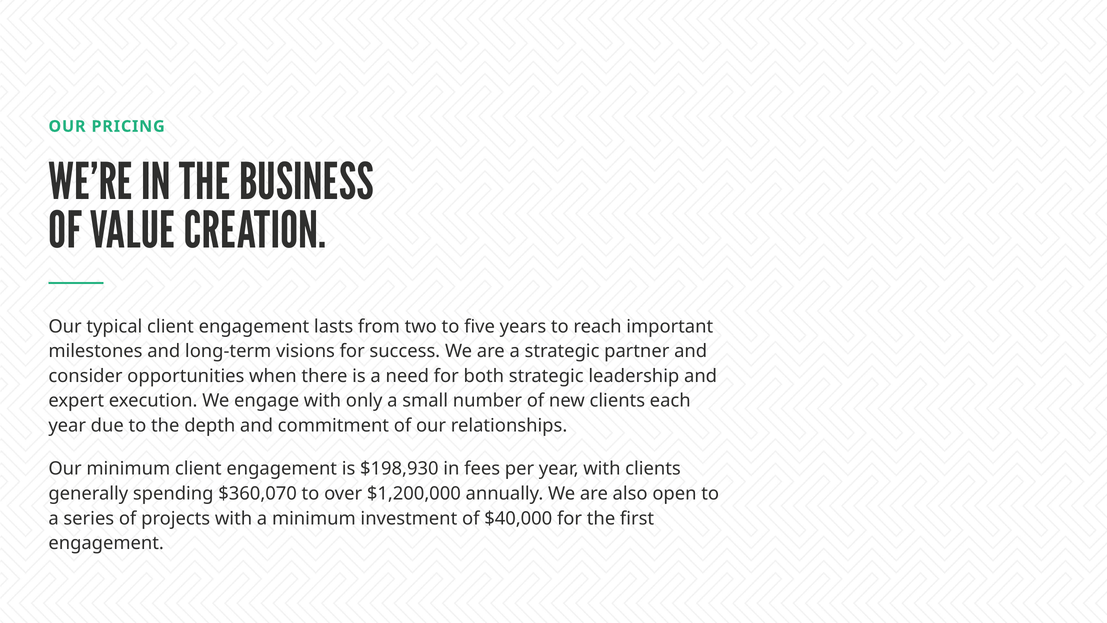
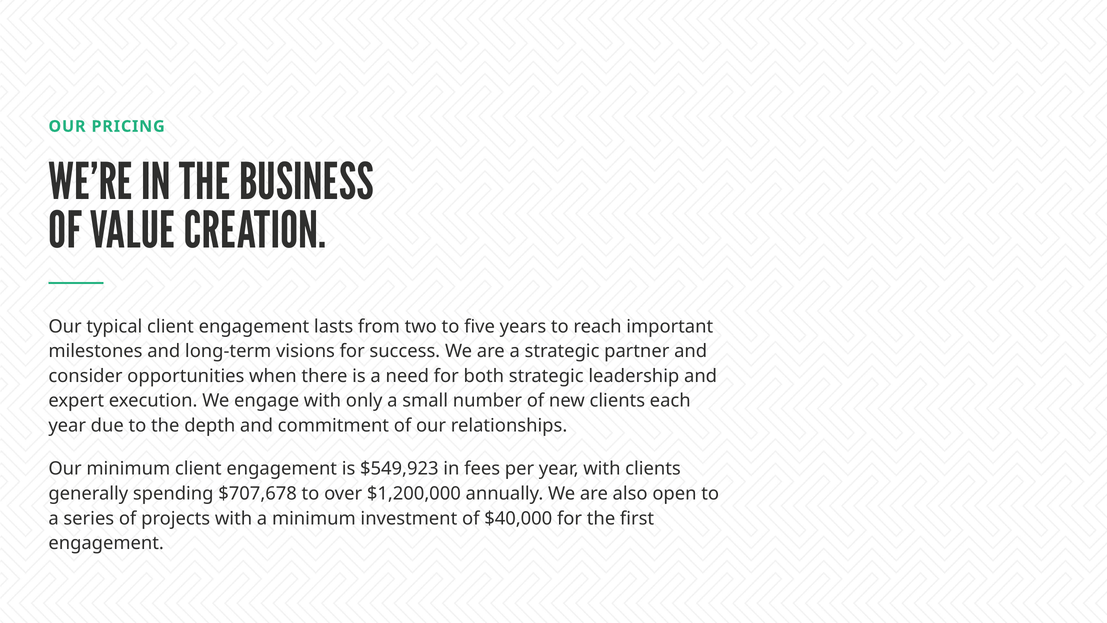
$198,930: $198,930 -> $549,923 (399, 469)
$360,070: $360,070 -> $707,678 (258, 493)
